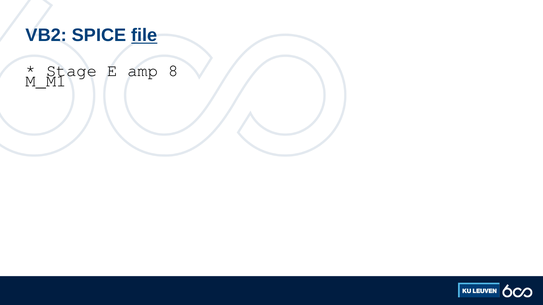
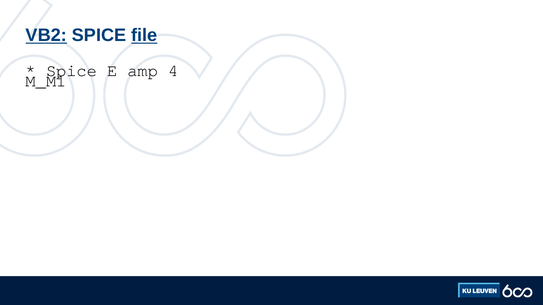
VB2 underline: none -> present (46, 35)
Stage: Stage -> Spice (71, 71)
8: 8 -> 4 (173, 71)
